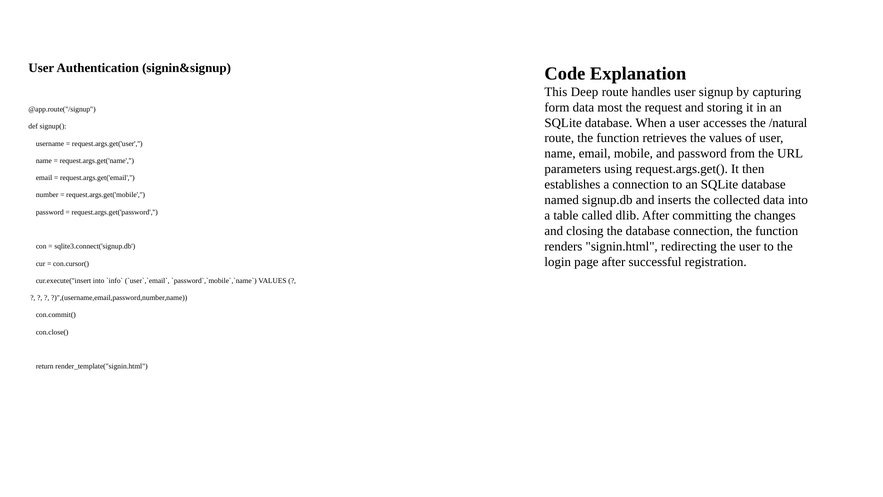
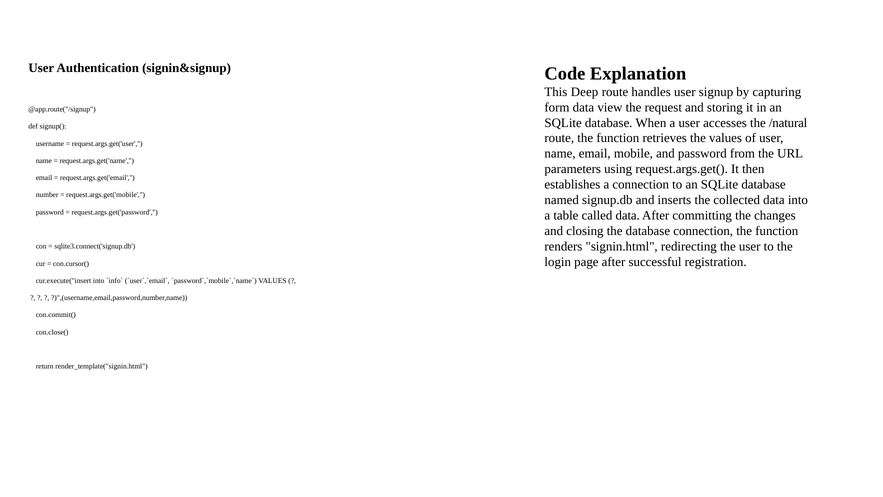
most: most -> view (610, 107)
called dlib: dlib -> data (628, 215)
